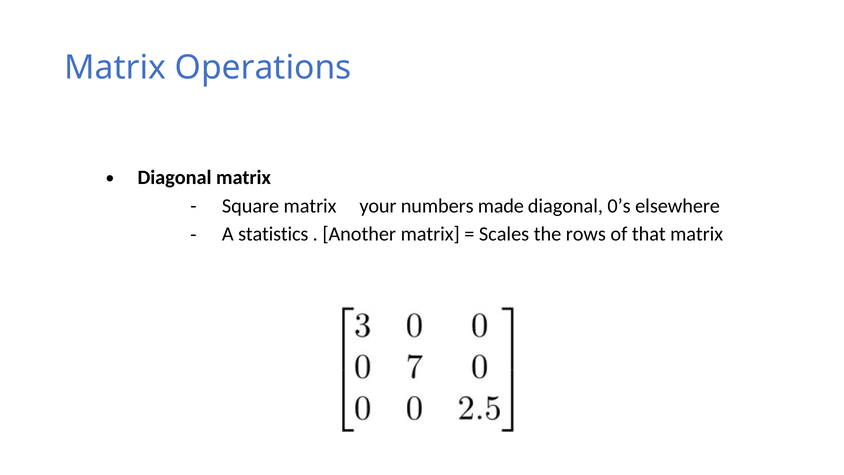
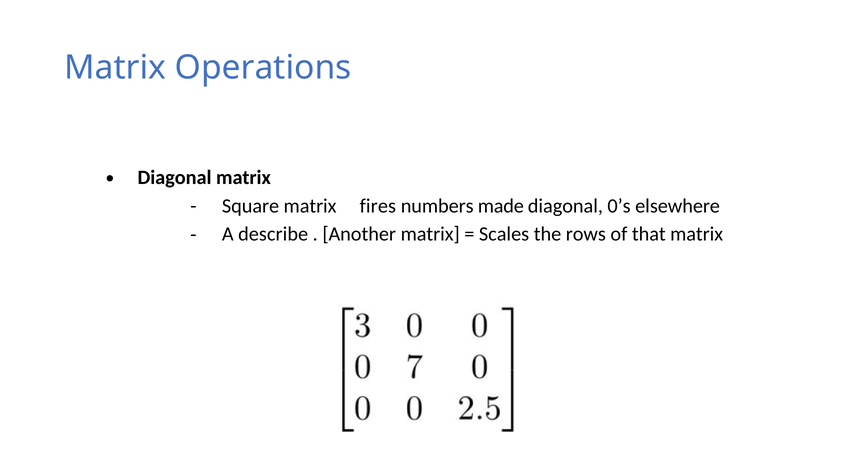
your: your -> fires (378, 206)
statistics: statistics -> describe (273, 234)
